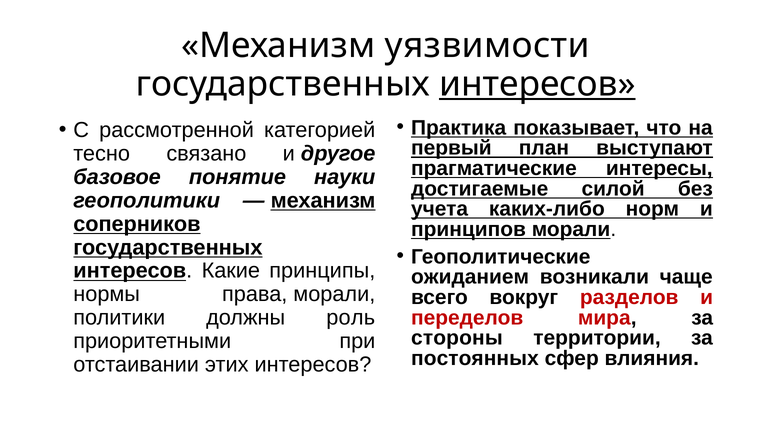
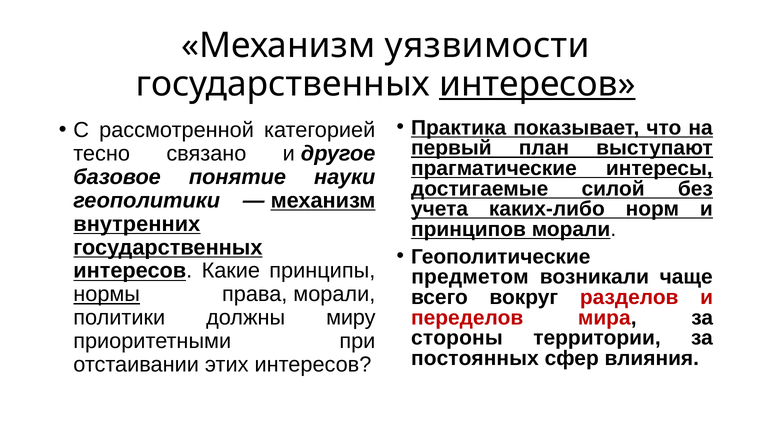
соперников: соперников -> внутренних (137, 224)
ожиданием: ожиданием -> предметом (470, 277)
нормы underline: none -> present (107, 294)
роль: роль -> миру (351, 318)
